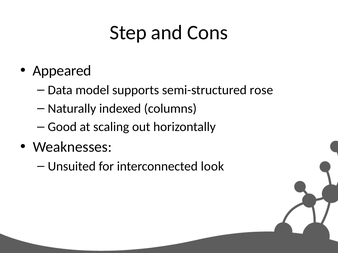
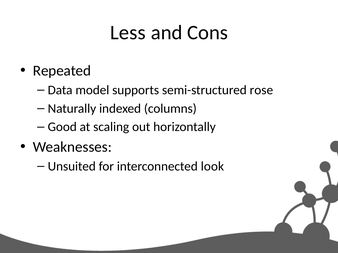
Step: Step -> Less (128, 33)
Appeared: Appeared -> Repeated (62, 71)
